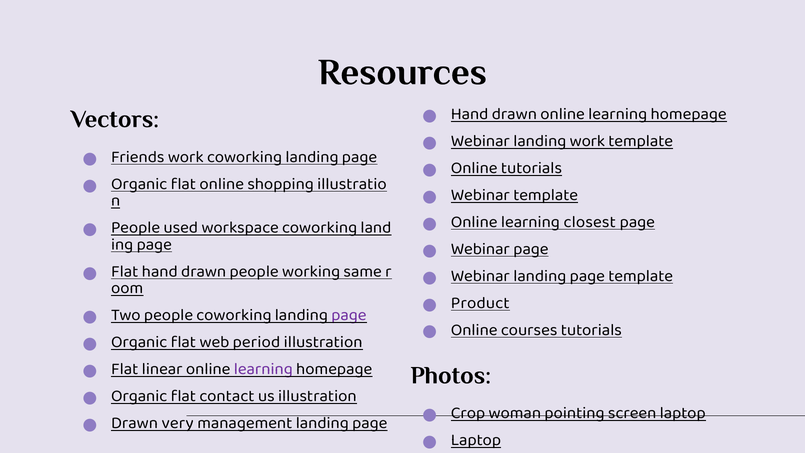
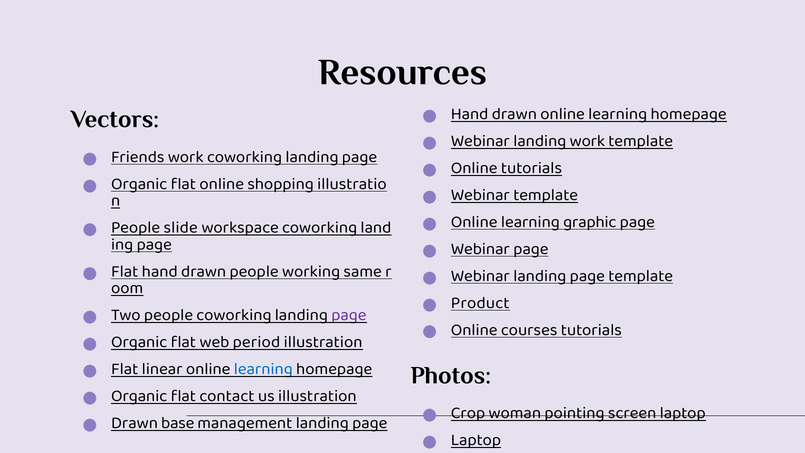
closest: closest -> graphic (590, 222)
used: used -> slide (181, 227)
learning colour: purple -> blue (263, 369)
very: very -> base (178, 423)
